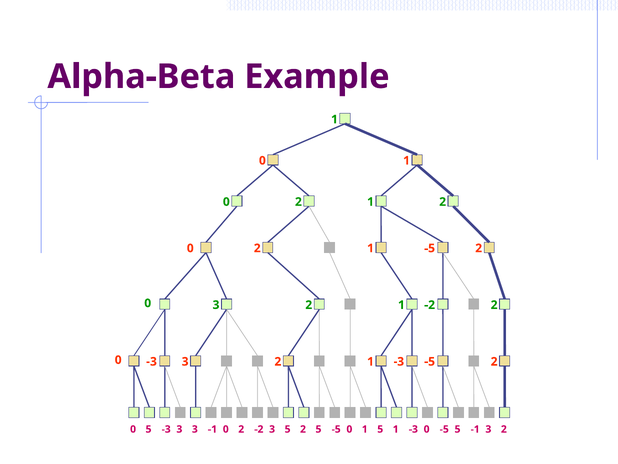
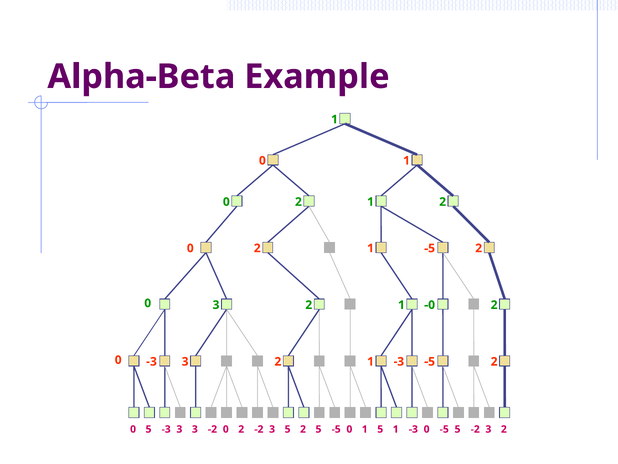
-2: -2 -> -0 (430, 305)
-1: -1 -> -2 (212, 429)
-1: -1 -> -2 (475, 429)
